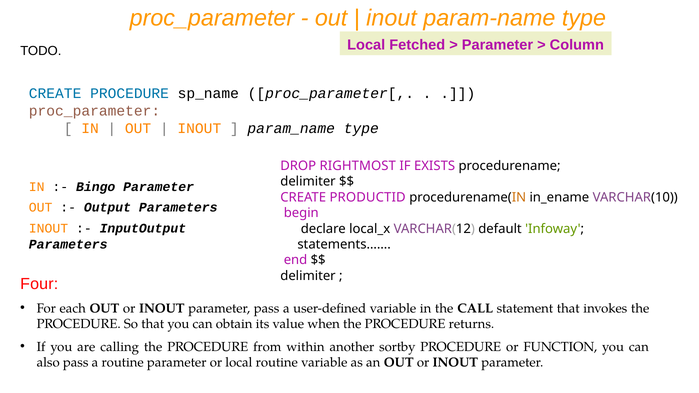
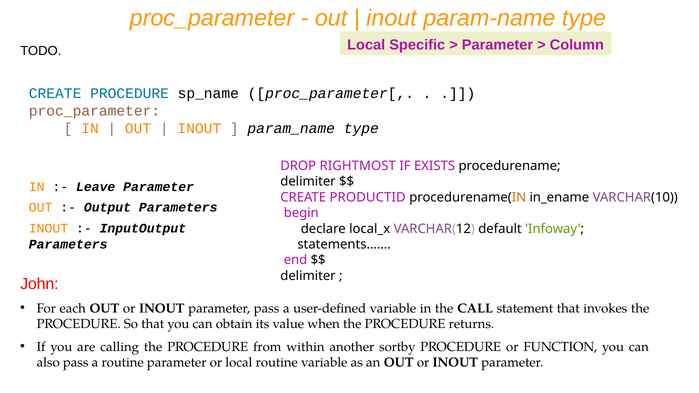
Fetched: Fetched -> Specific (417, 45)
Bingo: Bingo -> Leave (96, 187)
Four: Four -> John (39, 284)
